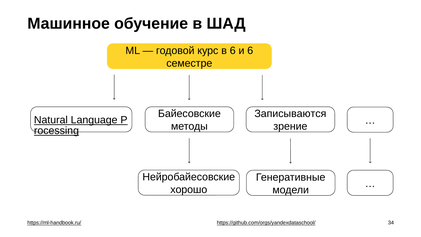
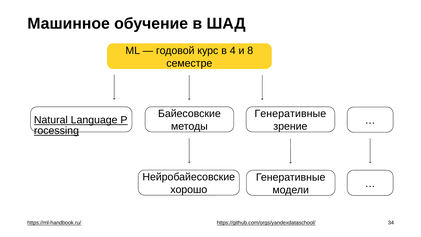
в 6: 6 -> 4 (233, 51)
и 6: 6 -> 8 (250, 51)
Записываются: Записываются -> Генеративные (290, 114)
